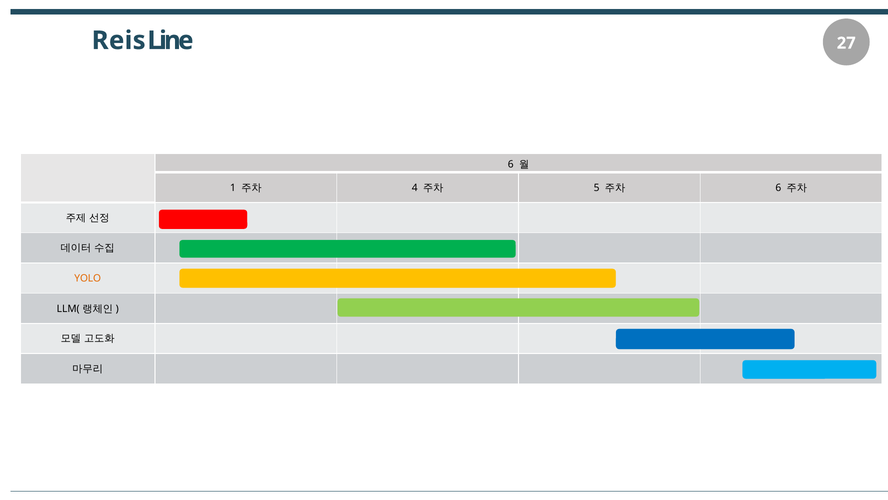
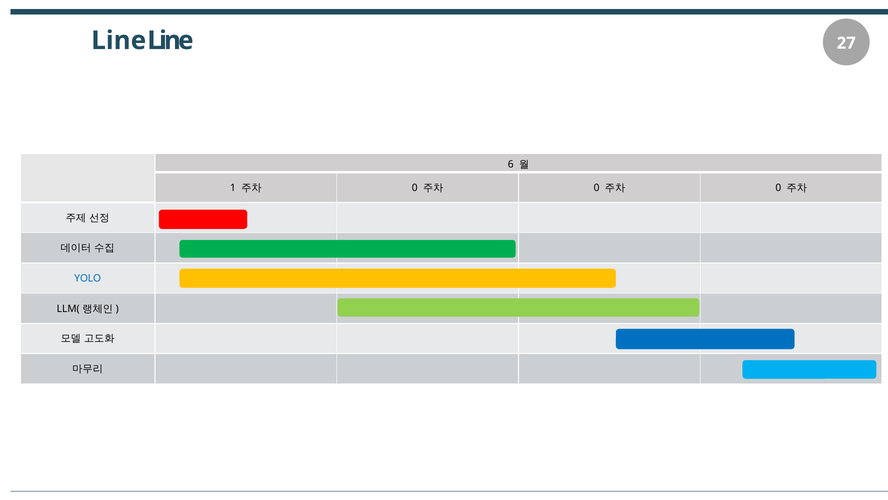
Reis: Reis -> Line (119, 40)
4: 4 -> 0 (415, 188)
5: 5 -> 0 (597, 188)
6: 6 -> 0 (778, 188)
YOLO colour: orange -> blue (88, 278)
